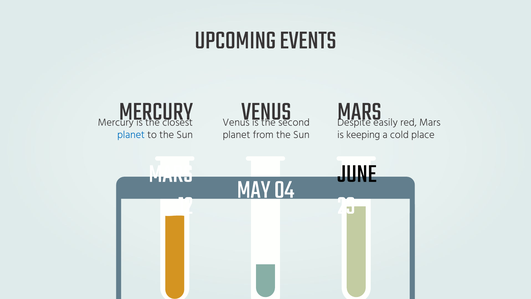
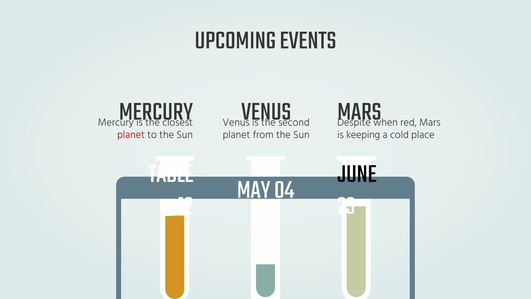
easily: easily -> when (386, 122)
planet colour: blue -> red (131, 135)
MARS: MARS -> TABLE (171, 173)
